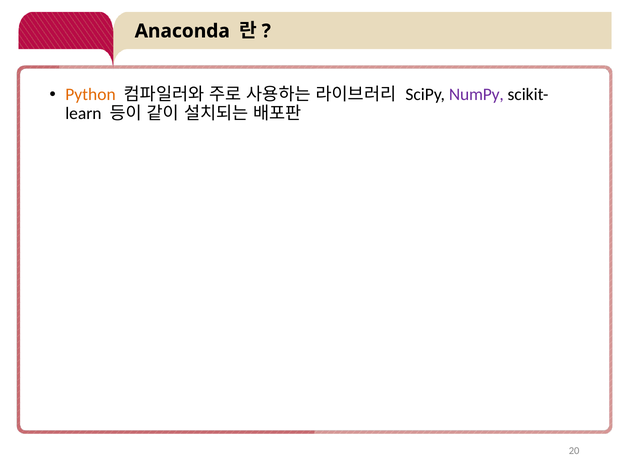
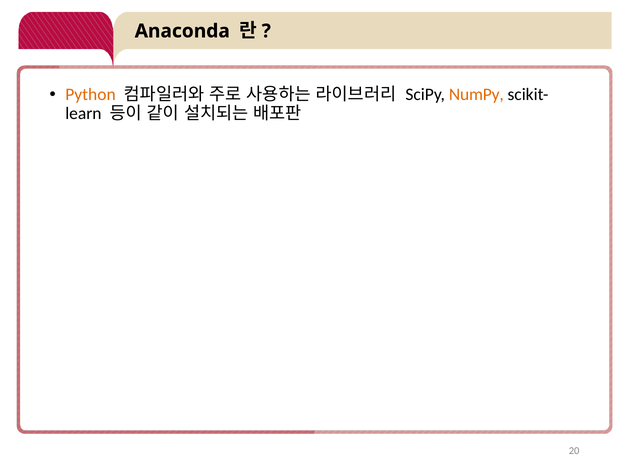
NumPy colour: purple -> orange (476, 94)
